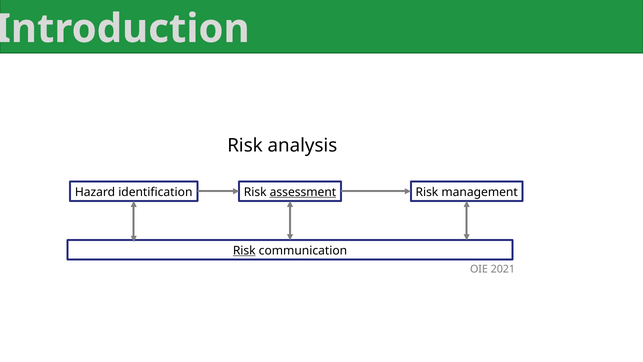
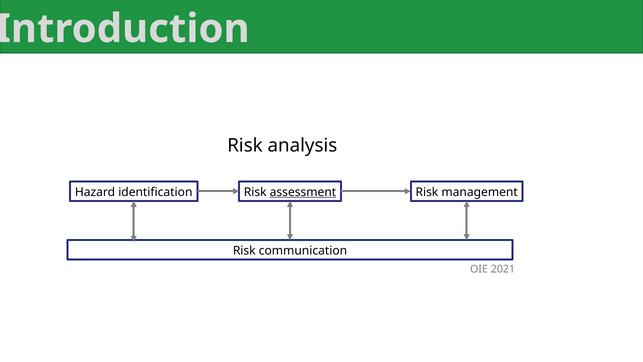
Risk underline: present -> none (244, 250)
